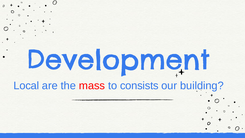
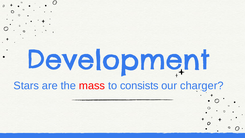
Local: Local -> Stars (26, 86)
building: building -> charger (202, 86)
